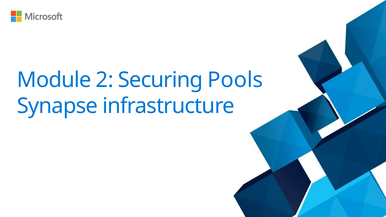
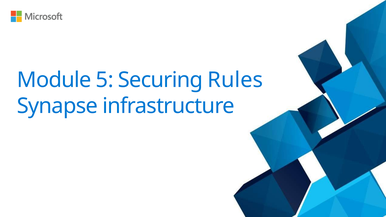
2: 2 -> 5 (105, 80)
Pools: Pools -> Rules (235, 80)
